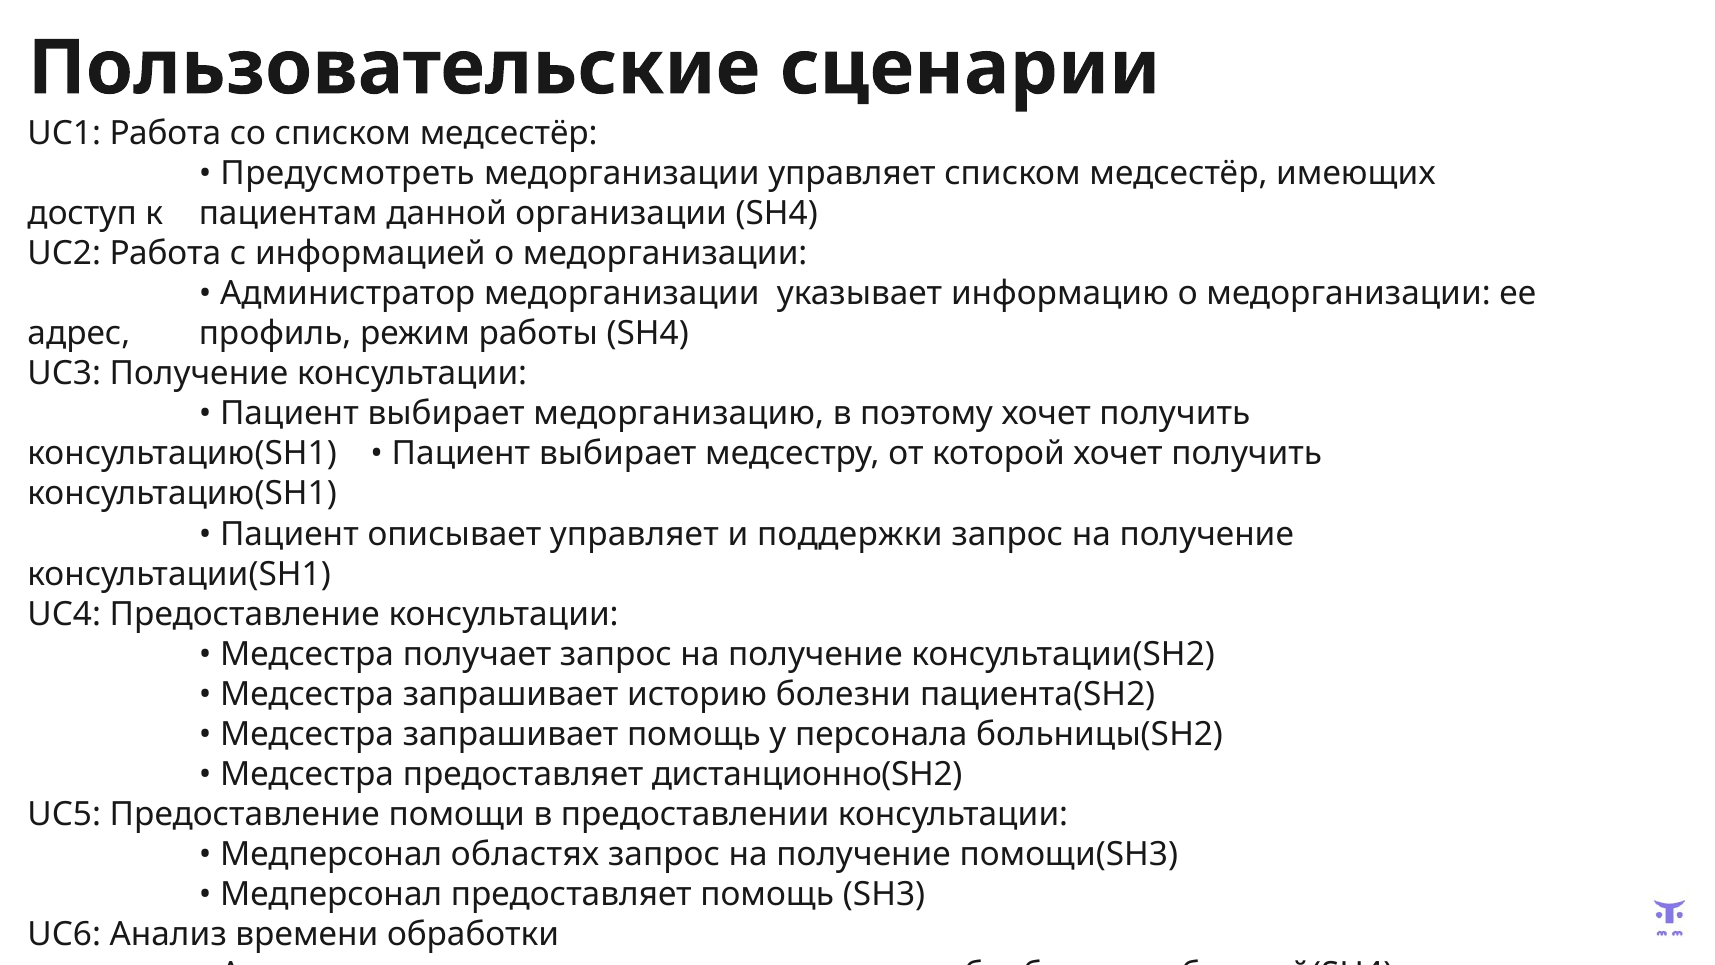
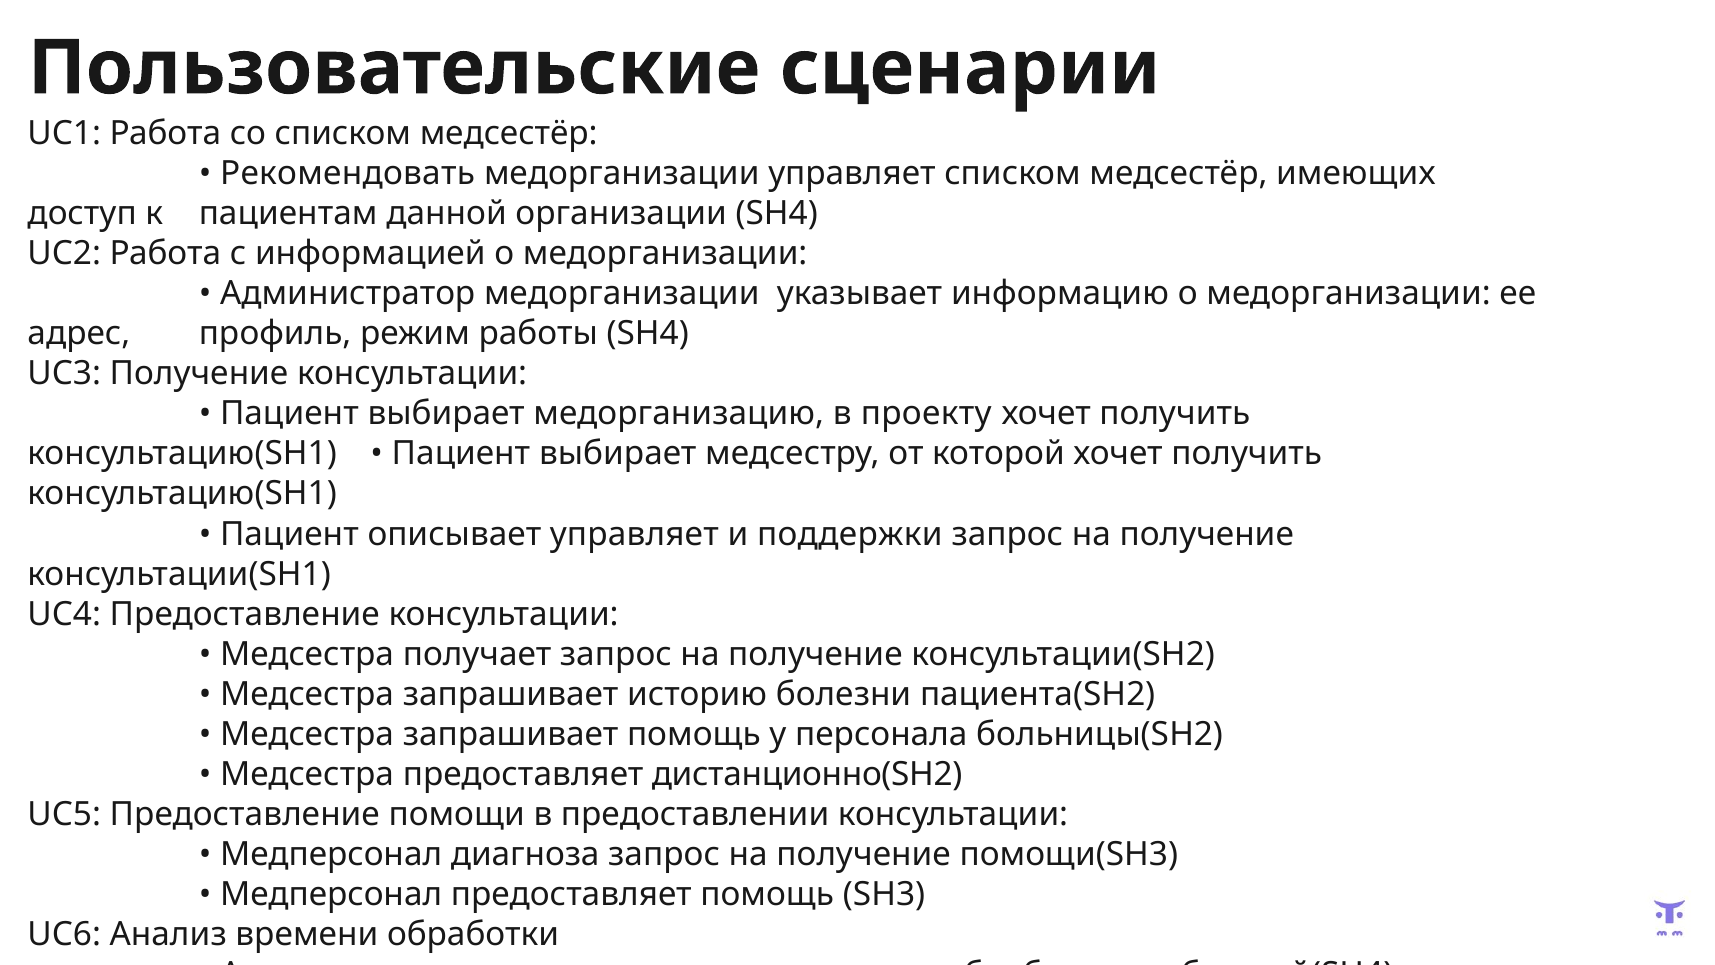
Предусмотреть: Предусмотреть -> Рекомендовать (348, 174)
поэтому: поэтому -> проекту (926, 414)
областях: областях -> диагноза (525, 854)
